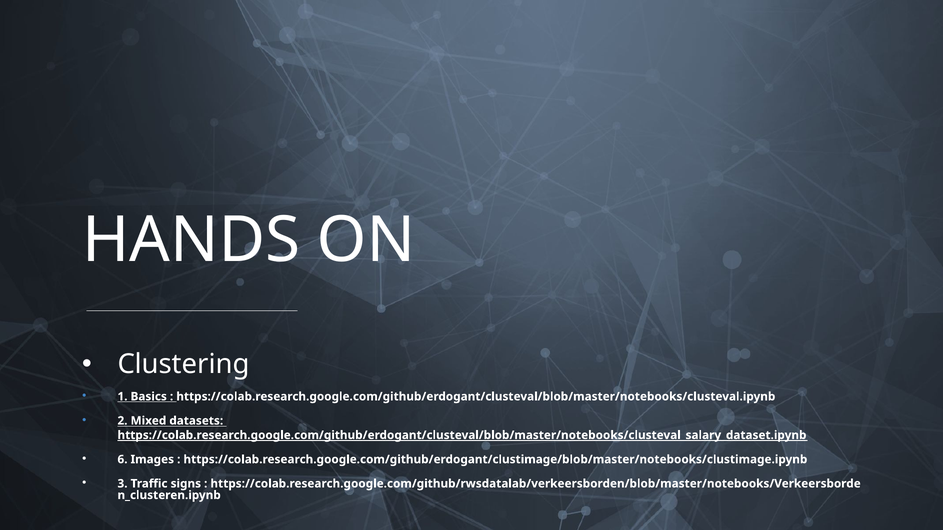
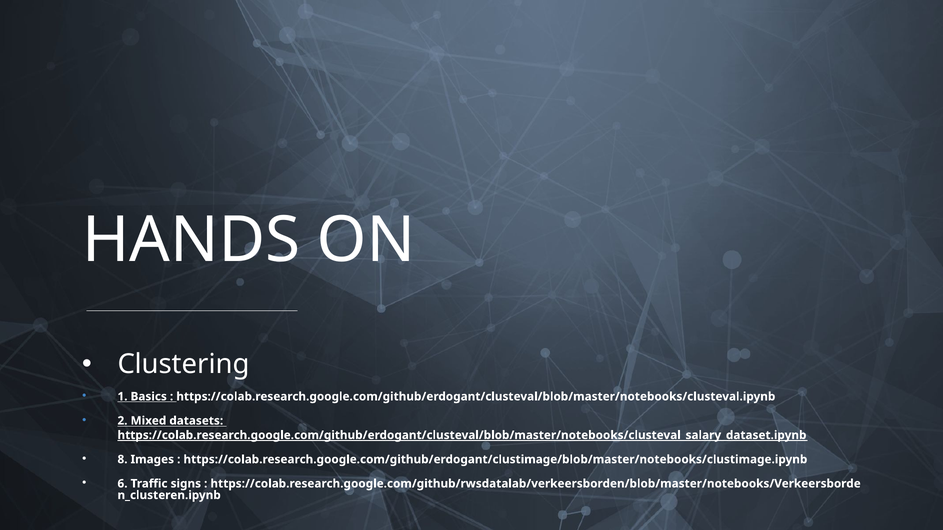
6: 6 -> 8 (123, 460)
3: 3 -> 6 (123, 484)
